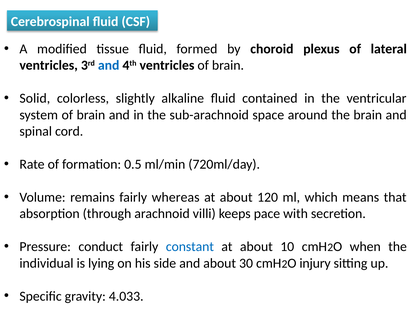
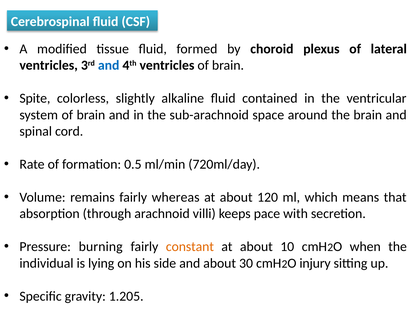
Solid: Solid -> Spite (35, 98)
conduct: conduct -> burning (101, 246)
constant colour: blue -> orange (190, 246)
4.033: 4.033 -> 1.205 (126, 295)
